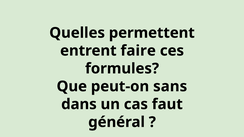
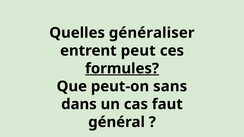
permettent: permettent -> généraliser (152, 33)
faire: faire -> peut (138, 51)
formules underline: none -> present (122, 69)
